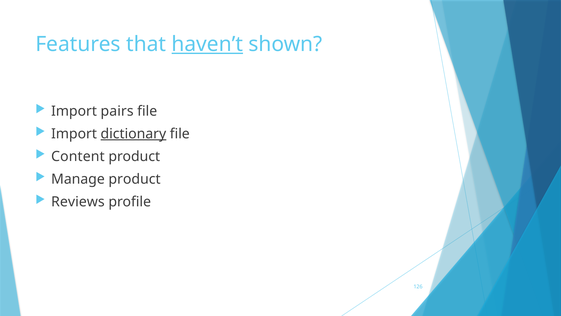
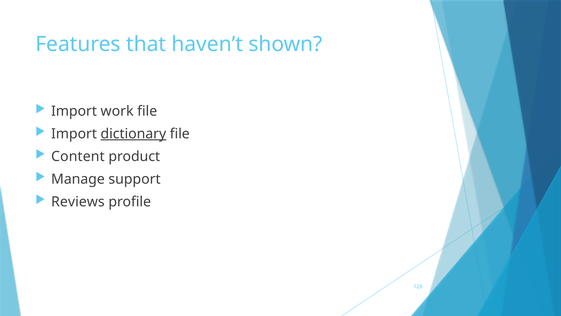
haven’t underline: present -> none (207, 44)
pairs: pairs -> work (117, 111)
Manage product: product -> support (135, 179)
